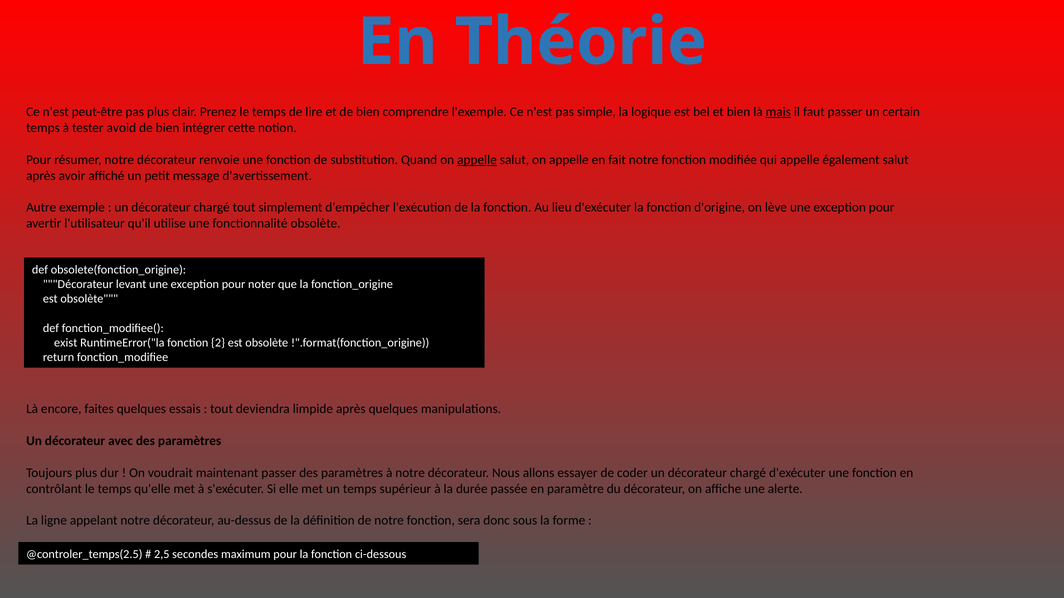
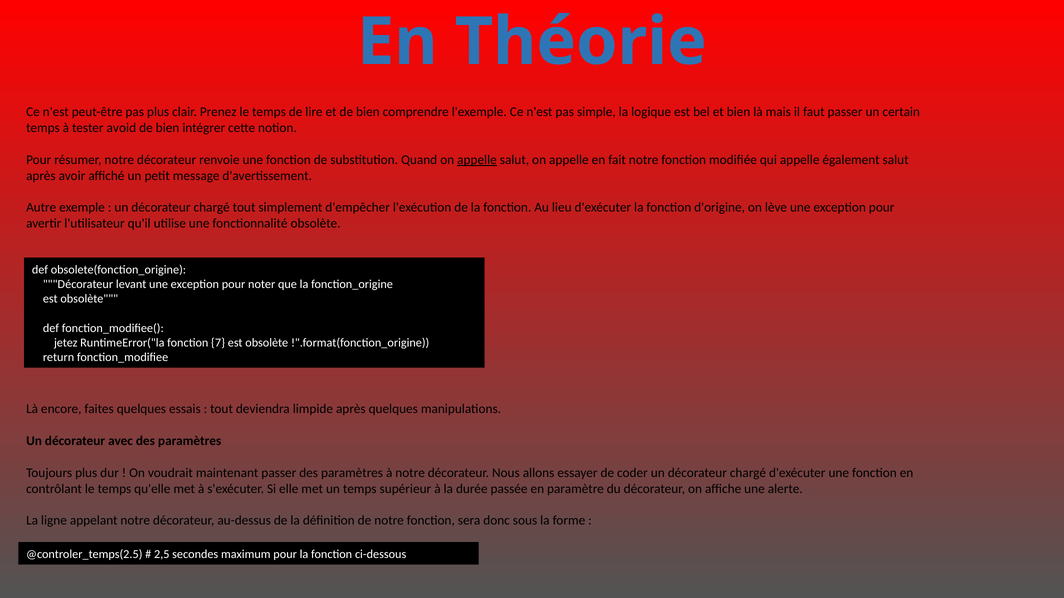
mais underline: present -> none (778, 112)
exist: exist -> jetez (66, 343)
2: 2 -> 7 (218, 343)
